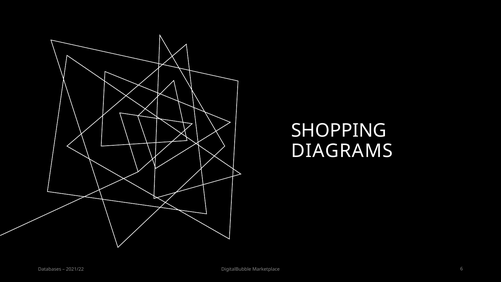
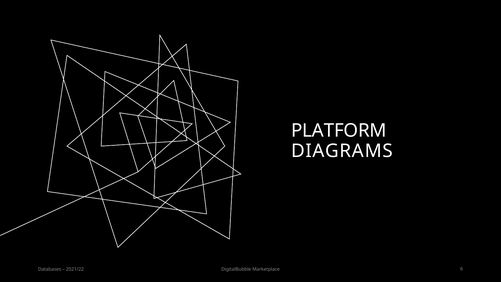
SHOPPING: SHOPPING -> PLATFORM (339, 131)
